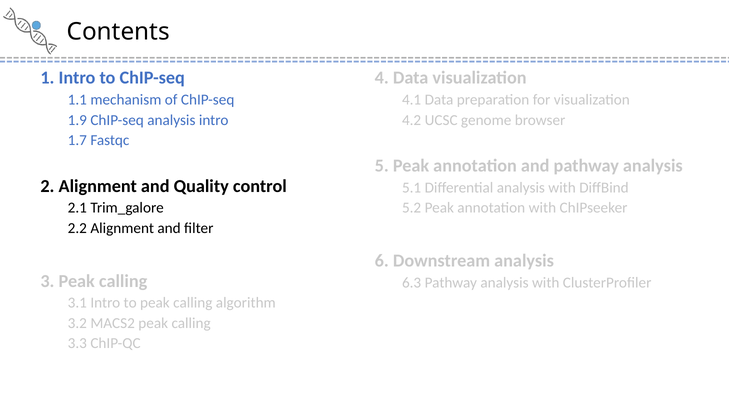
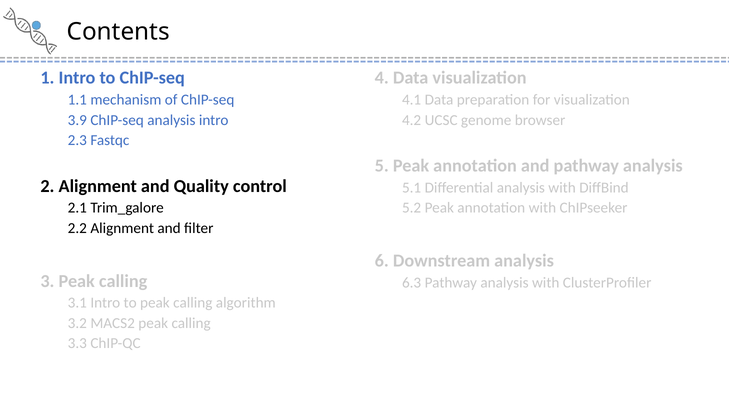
1.9: 1.9 -> 3.9 (77, 120)
1.7: 1.7 -> 2.3 (77, 140)
